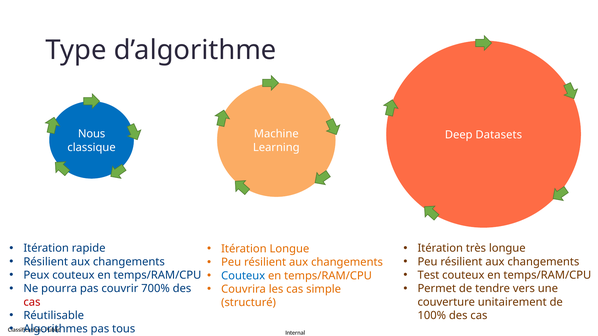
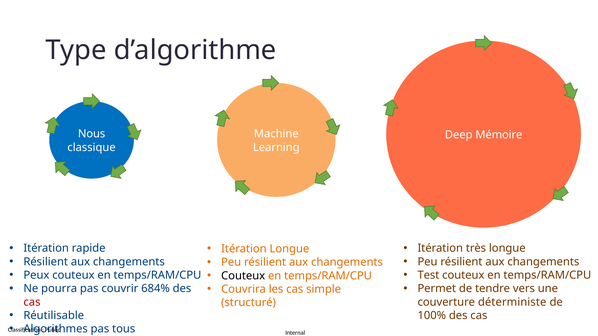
Datasets: Datasets -> Mémoire (499, 135)
Couteux colour: blue -> black (243, 276)
700%: 700% -> 684% (156, 289)
couverture unitairement: unitairement -> déterministe (512, 302)
